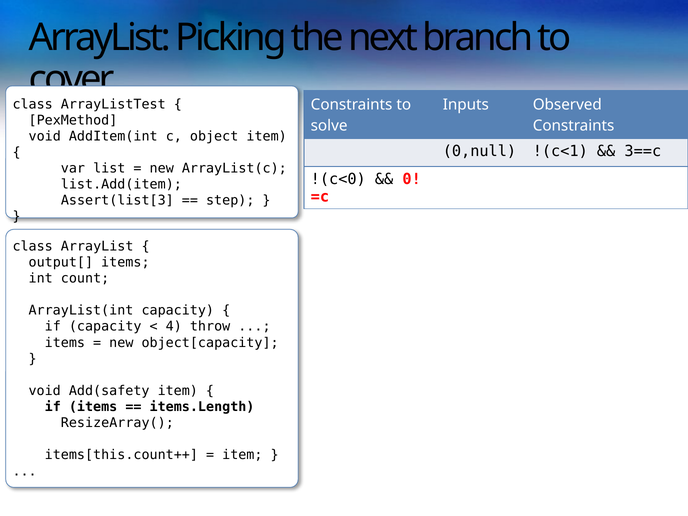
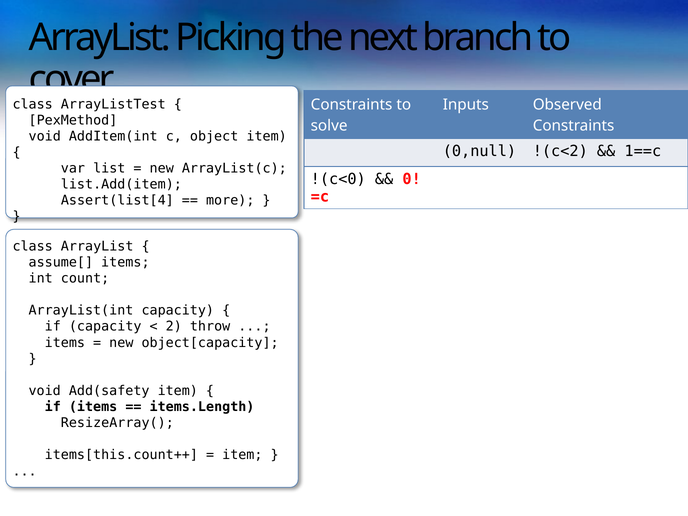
!(c<1: !(c<1 -> !(c<2 (560, 151)
3==c: 3==c -> 1==c (643, 151)
Assert(list[3: Assert(list[3 -> Assert(list[4 (117, 200)
step: step -> more (230, 200)
output[: output[ -> assume[ (61, 262)
4: 4 -> 2 (174, 327)
